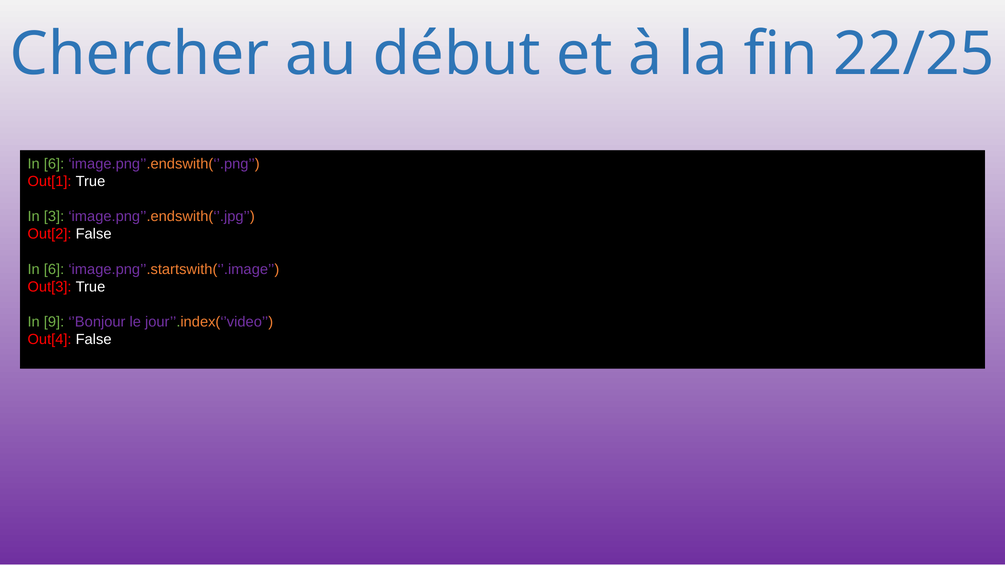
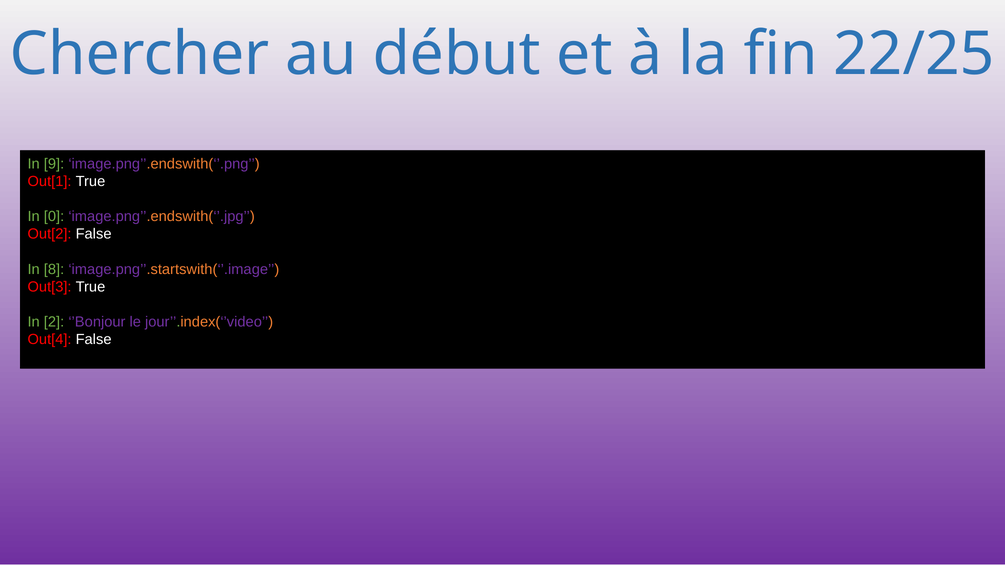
6: 6 -> 9 (54, 164)
3: 3 -> 0 (54, 217)
6: 6 -> 8 (54, 269)
9: 9 -> 2 (54, 322)
